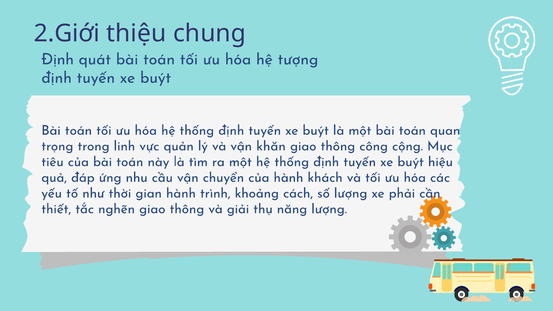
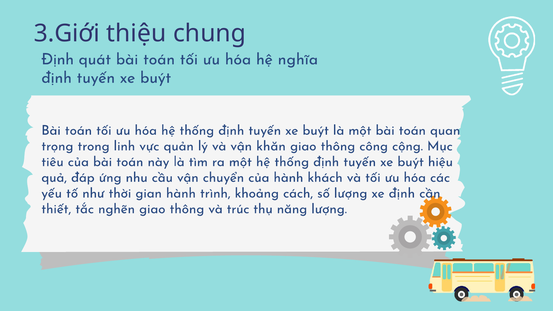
2.Giới: 2.Giới -> 3.Giới (67, 34)
tượng: tượng -> nghĩa (298, 59)
xe phải: phải -> định (402, 193)
giải: giải -> trúc (238, 209)
